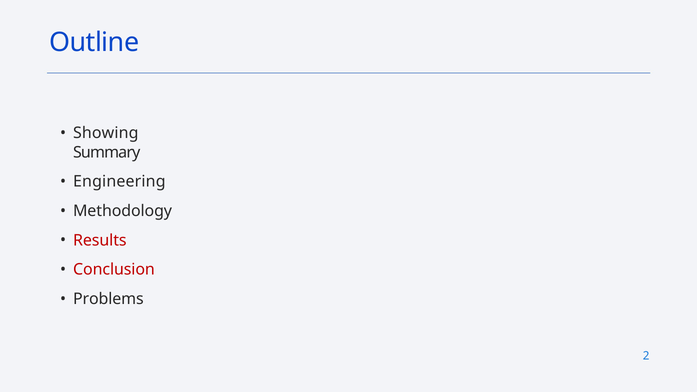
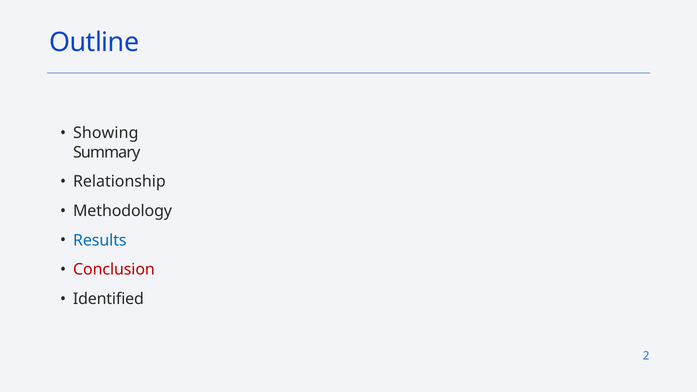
Engineering: Engineering -> Relationship (119, 182)
Results colour: red -> blue (100, 240)
Problems: Problems -> Identified (108, 299)
